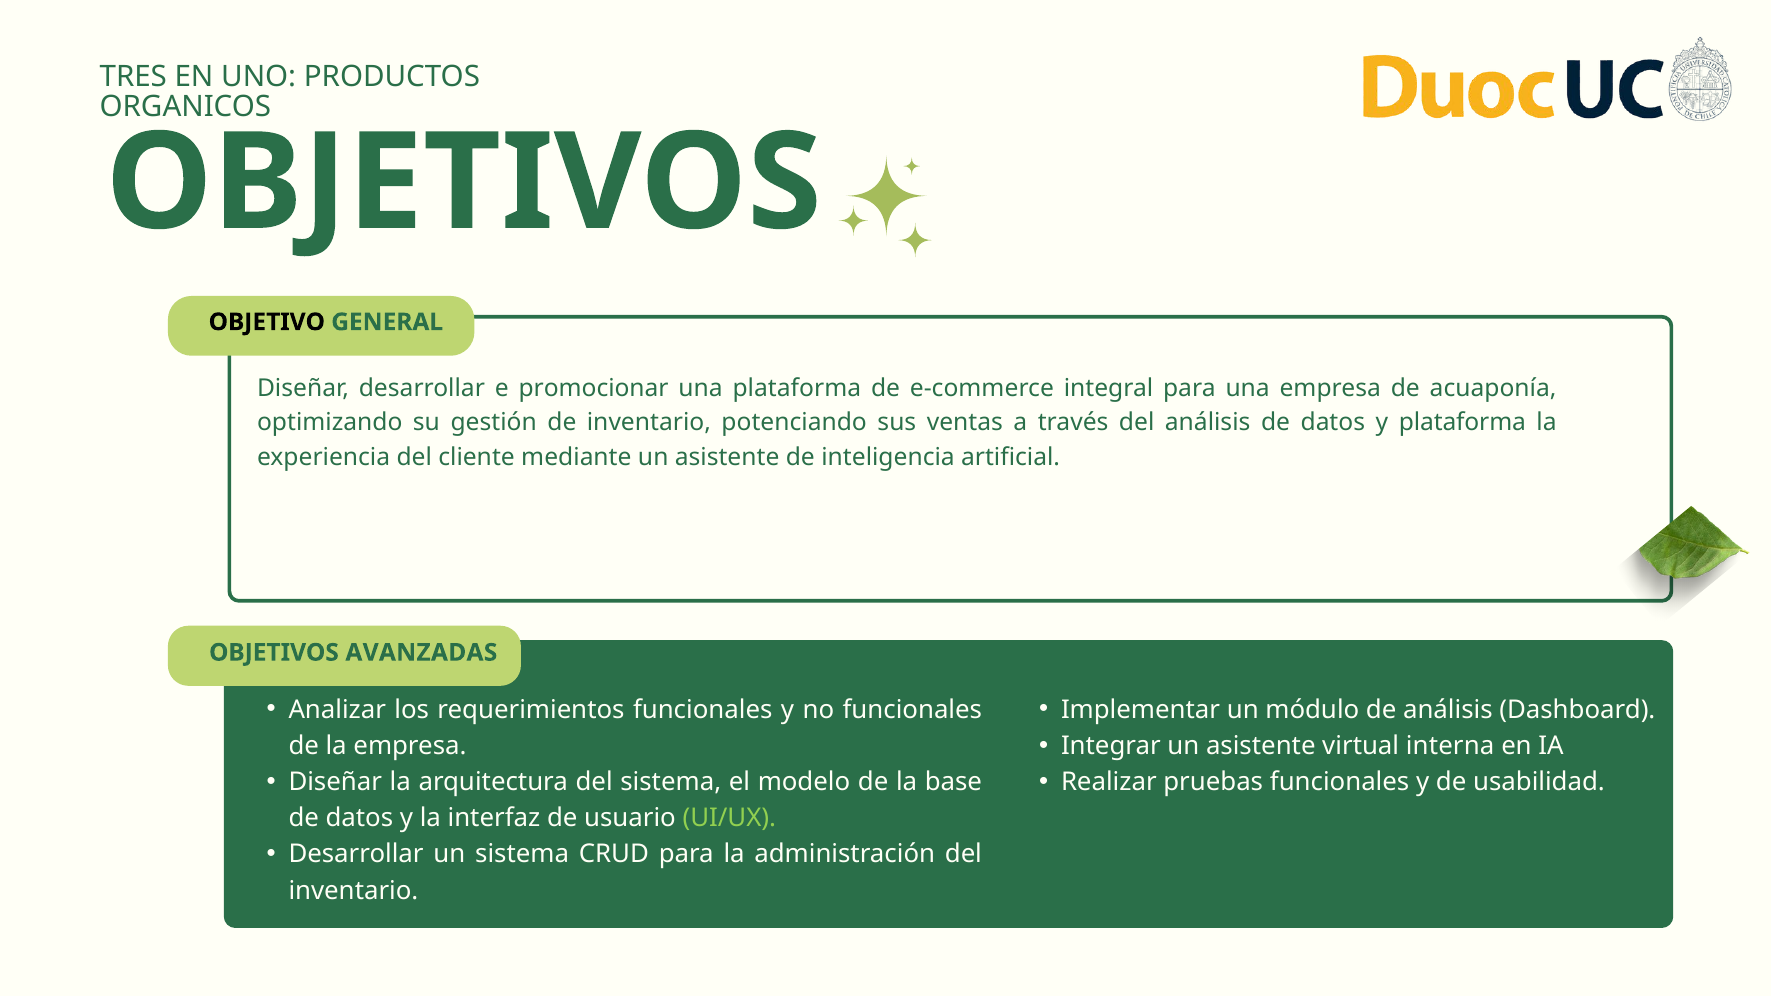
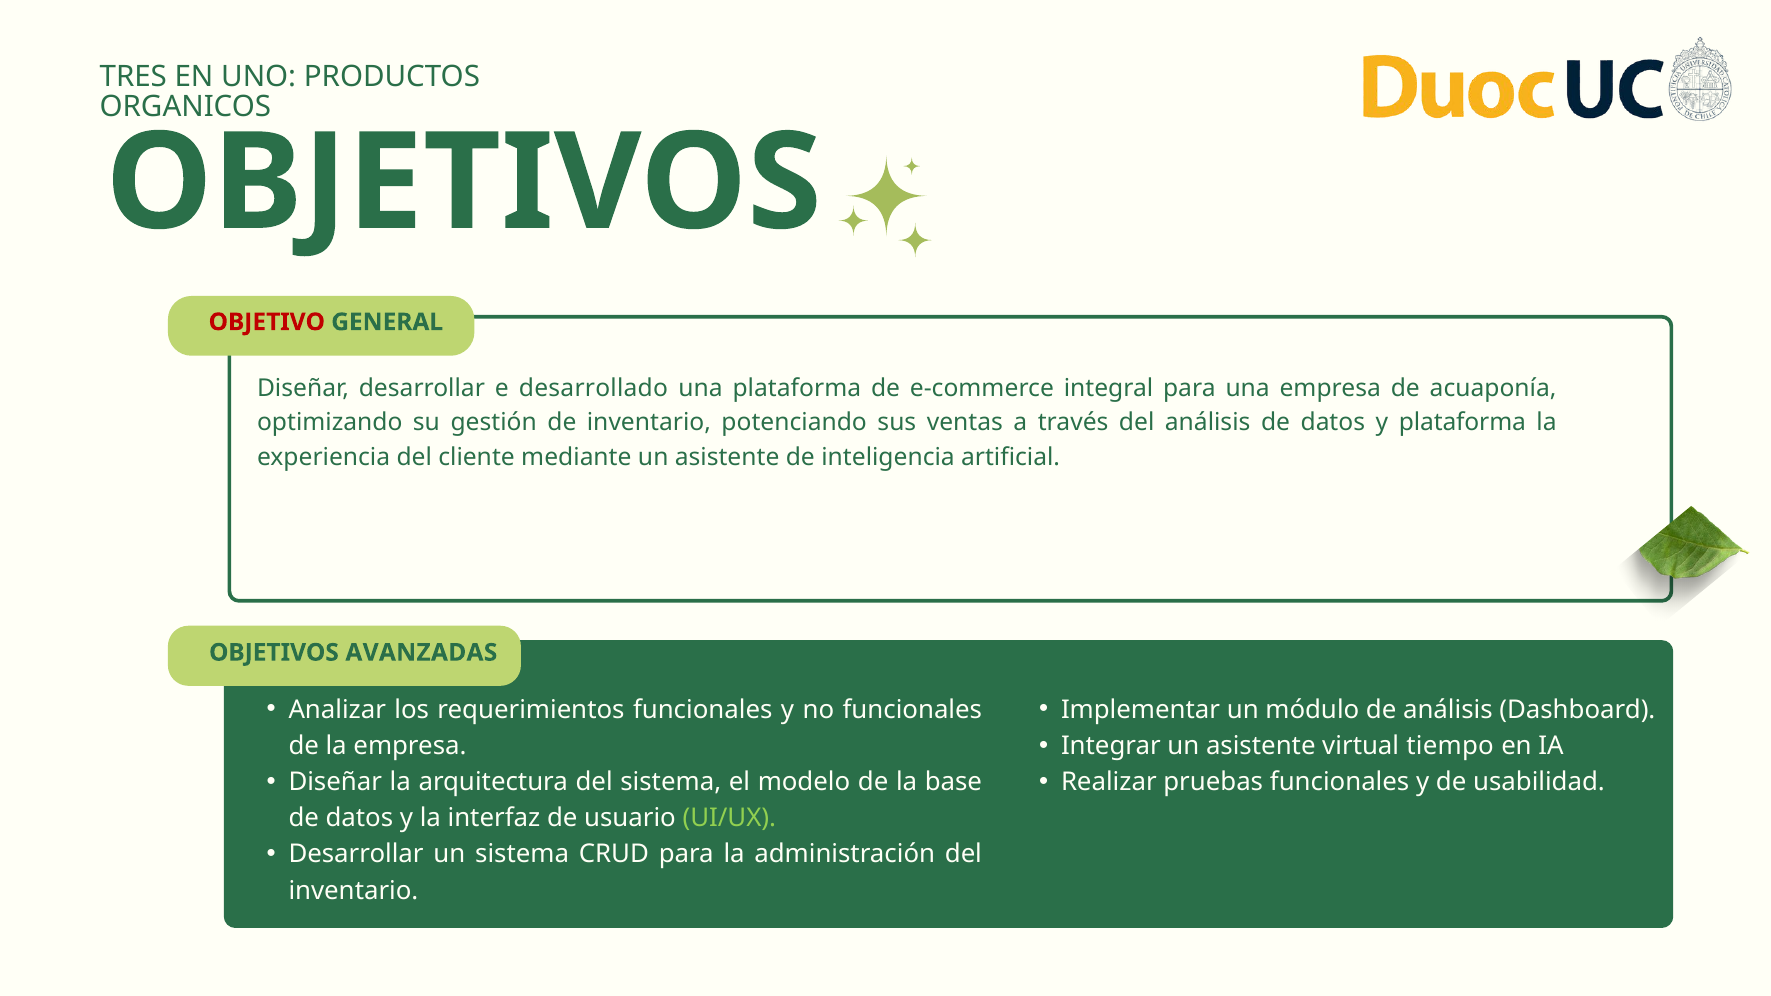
OBJETIVO colour: black -> red (267, 322)
promocionar: promocionar -> desarrollado (593, 388)
interna: interna -> tiempo (1450, 746)
